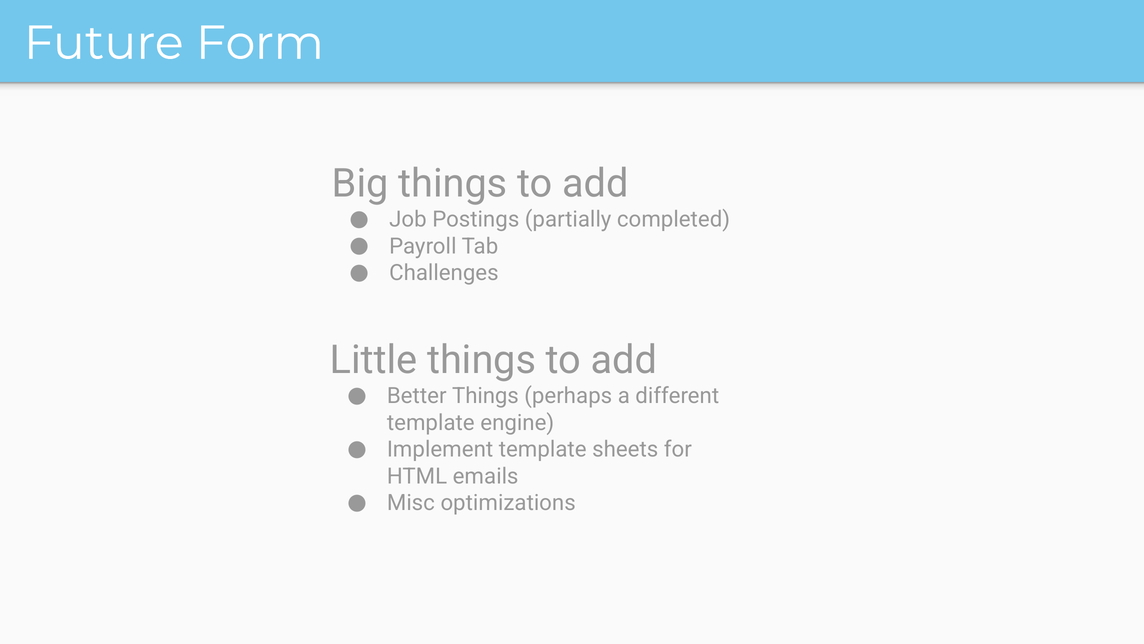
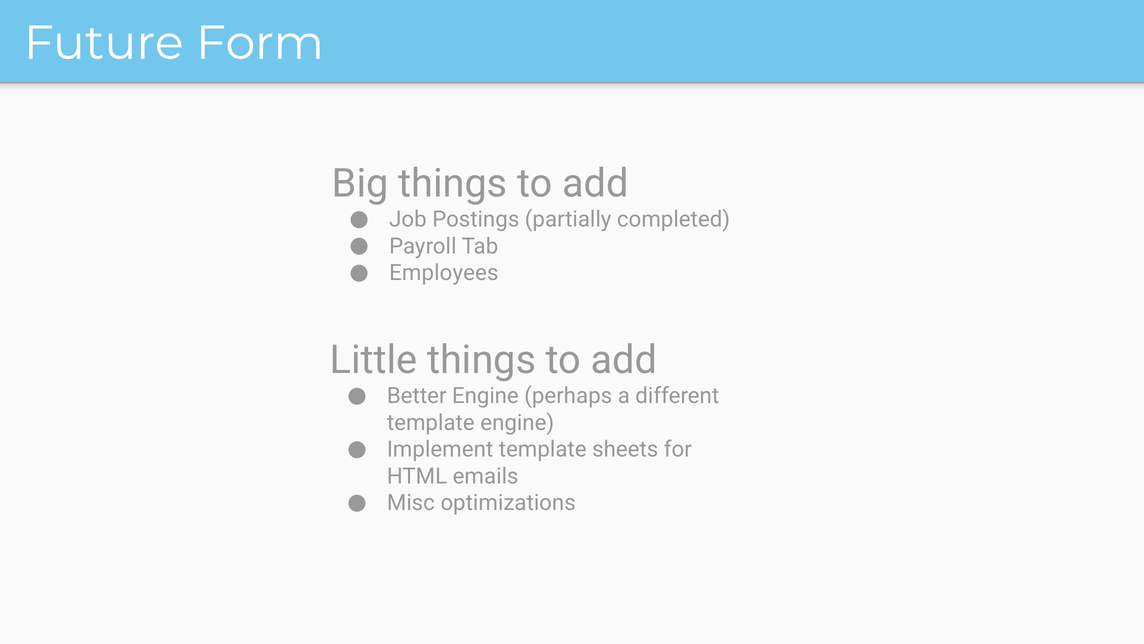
Challenges: Challenges -> Employees (444, 273)
Better Things: Things -> Engine (485, 396)
